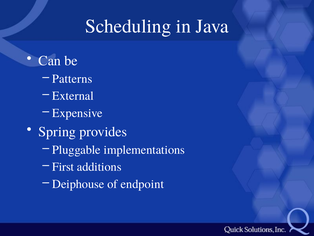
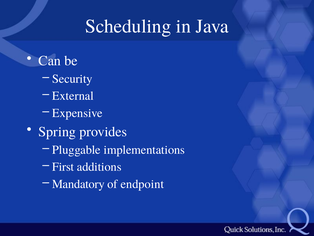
Patterns: Patterns -> Security (72, 79)
Deiphouse: Deiphouse -> Mandatory (78, 184)
